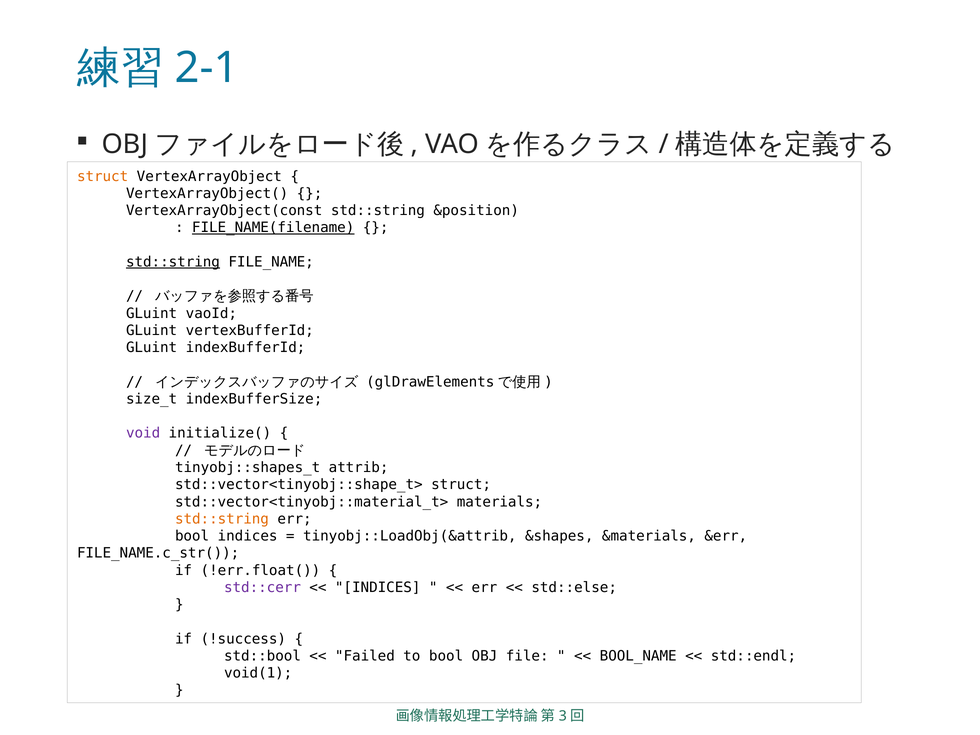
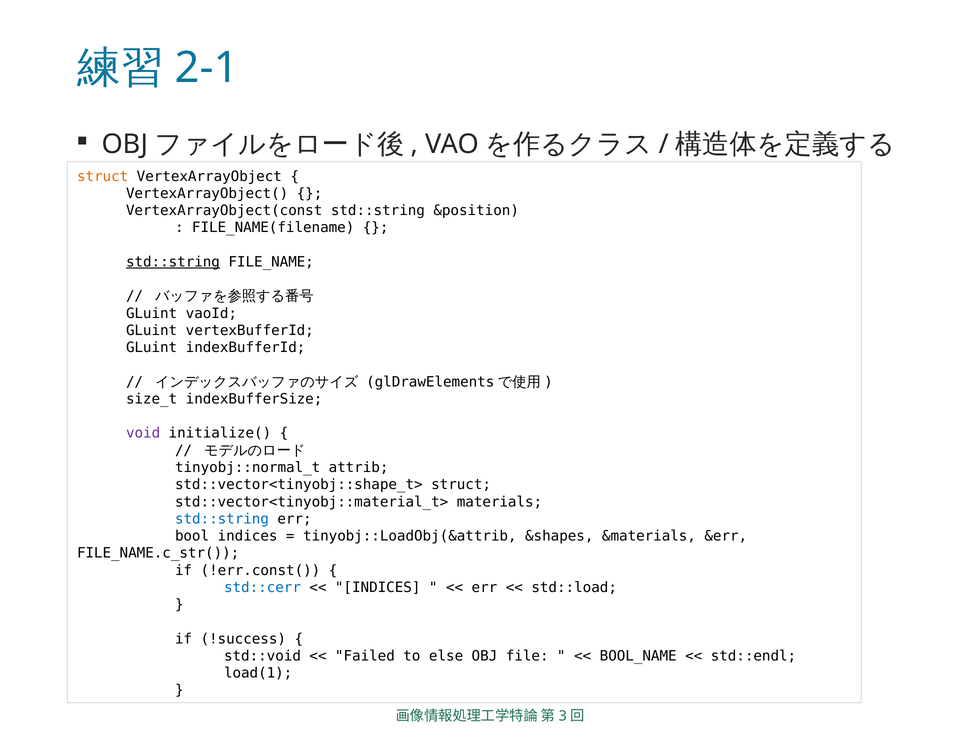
FILE_NAME(filename underline: present -> none (273, 228)
tinyobj::shapes_t: tinyobj::shapes_t -> tinyobj::normal_t (248, 468)
std::string colour: orange -> blue (222, 519)
!err.float(: !err.float( -> !err.const( (260, 570)
std::cerr colour: purple -> blue (262, 587)
std::else: std::else -> std::load (574, 587)
std::bool: std::bool -> std::void (262, 656)
to bool: bool -> else (446, 656)
void(1: void(1 -> load(1 (258, 673)
